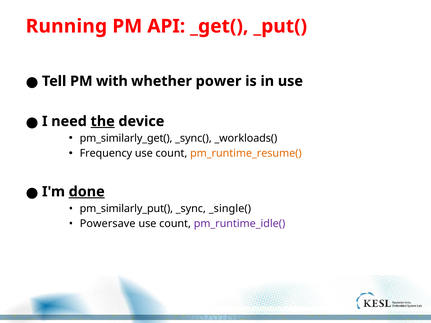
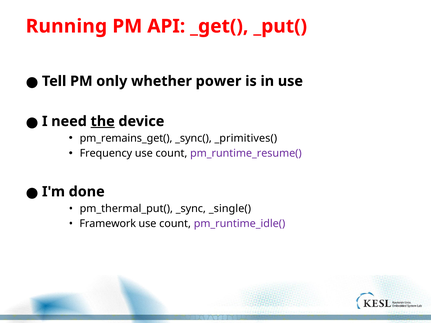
with: with -> only (112, 81)
pm_similarly_get(: pm_similarly_get( -> pm_remains_get( (126, 138)
_workloads(: _workloads( -> _primitives( (246, 138)
pm_runtime_resume( colour: orange -> purple (246, 153)
done underline: present -> none (87, 192)
pm_similarly_put(: pm_similarly_put( -> pm_thermal_put( (126, 209)
Powersave: Powersave -> Framework (108, 224)
